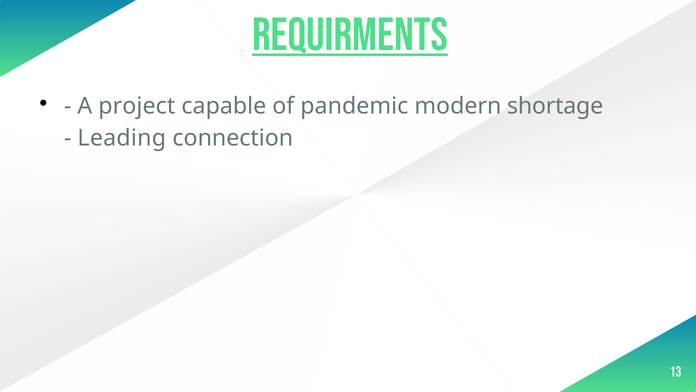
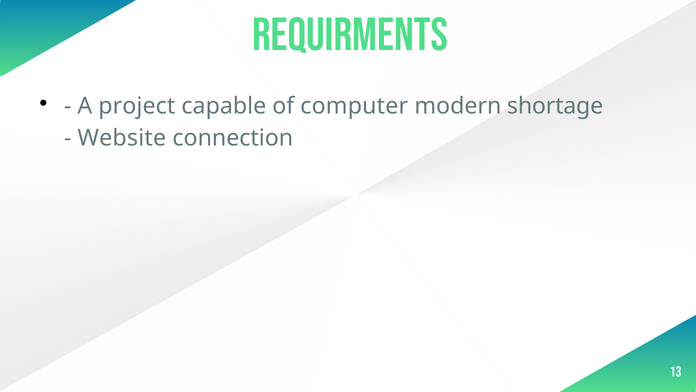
Requirments underline: present -> none (350, 35)
pandemic: pandemic -> computer (354, 106)
Leading: Leading -> Website (122, 138)
